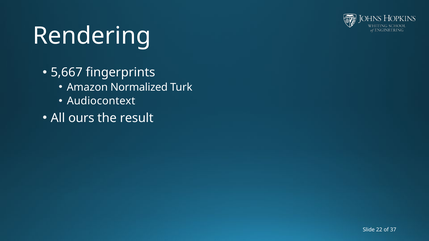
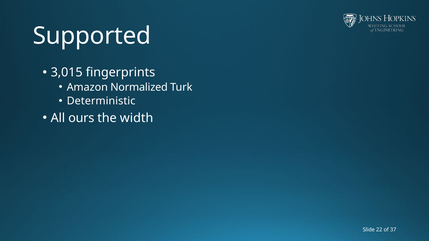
Rendering: Rendering -> Supported (92, 36)
5,667: 5,667 -> 3,015 (67, 73)
Audiocontext: Audiocontext -> Deterministic (101, 101)
result: result -> width (137, 118)
